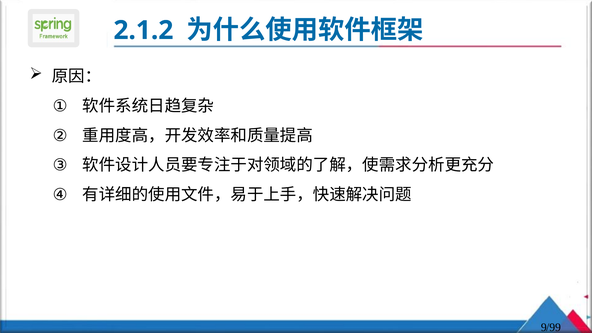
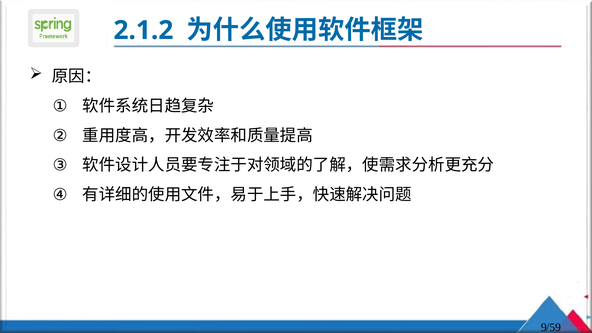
/99: /99 -> /59 (554, 327)
